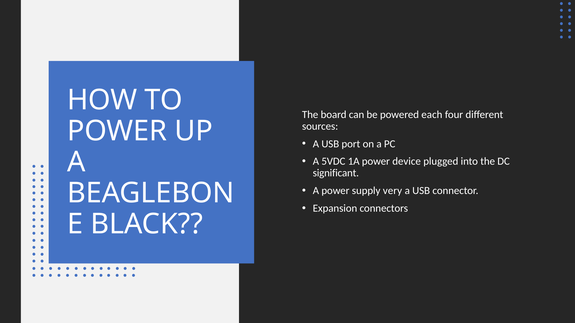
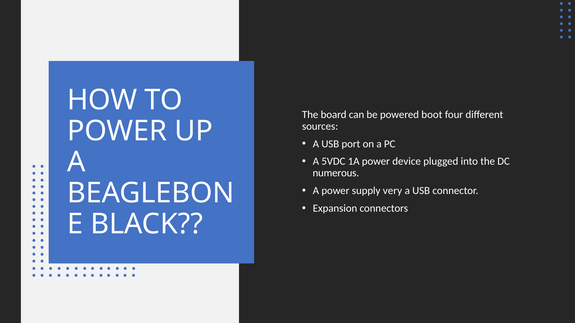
each: each -> boot (432, 115)
significant: significant -> numerous (336, 173)
